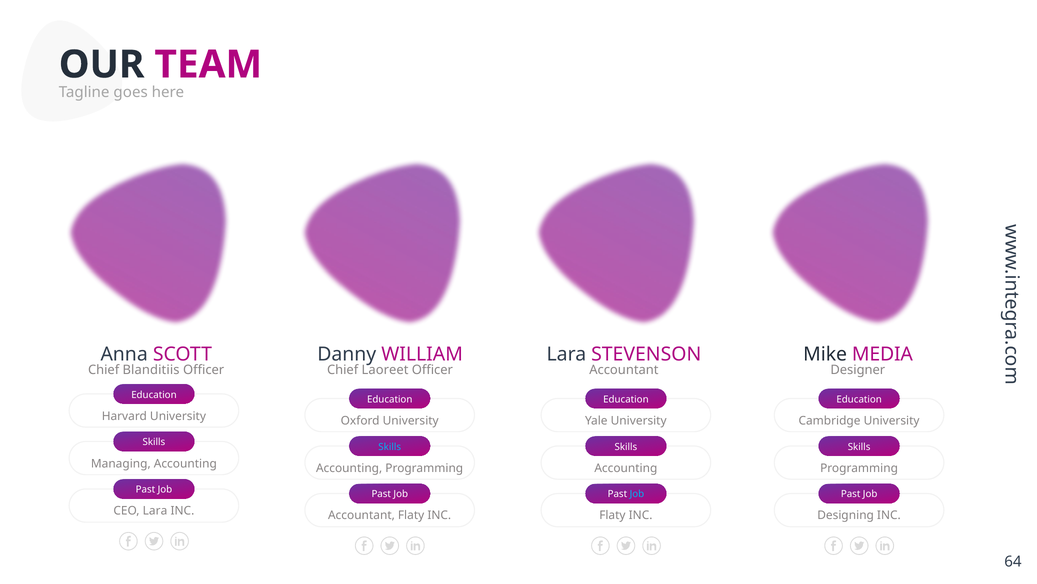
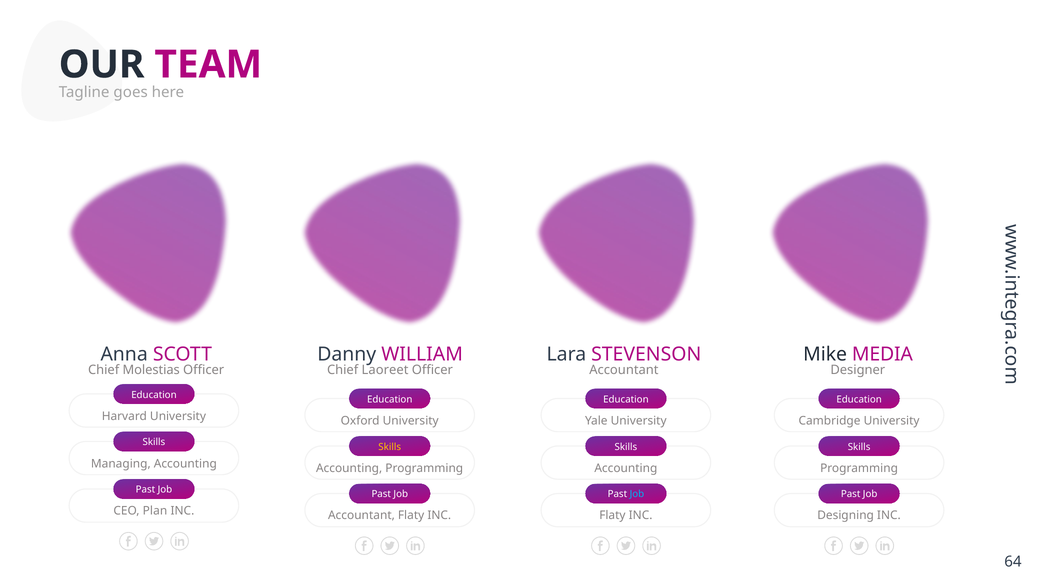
Blanditiis: Blanditiis -> Molestias (151, 369)
Skills colour: light blue -> yellow (390, 446)
CEO Lara: Lara -> Plan (155, 510)
